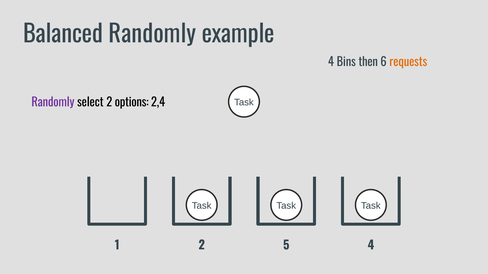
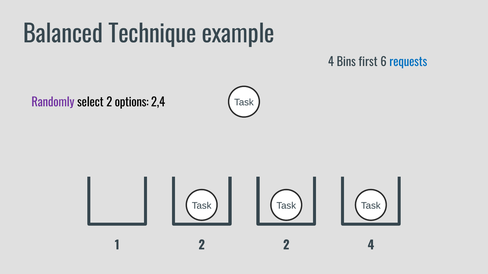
Balanced Randomly: Randomly -> Technique (152, 35)
then: then -> first (368, 62)
requests colour: orange -> blue (408, 62)
2 5: 5 -> 2 (286, 246)
